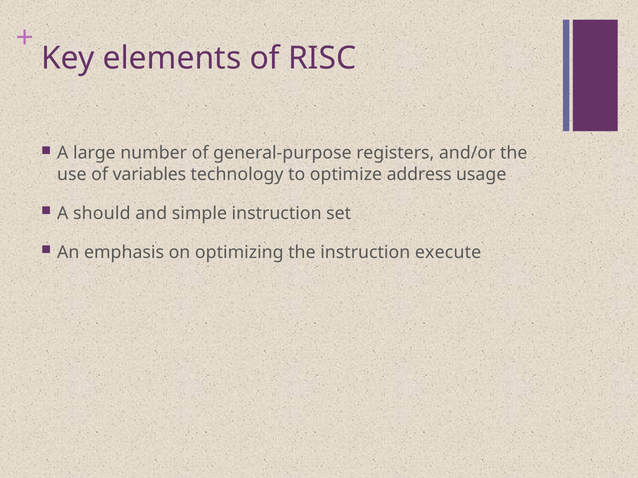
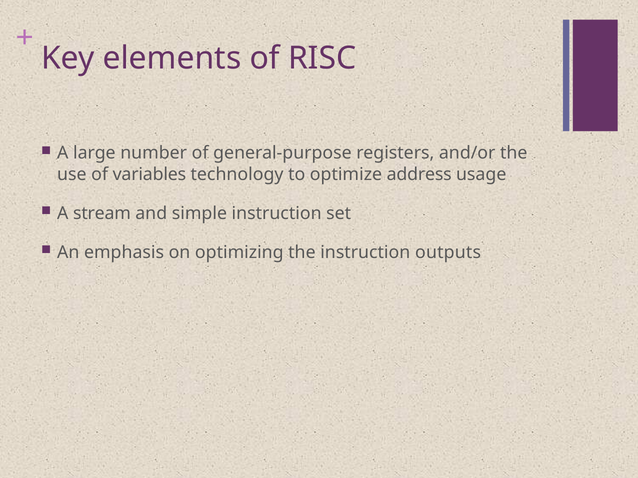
should: should -> stream (102, 214)
execute: execute -> outputs (448, 253)
